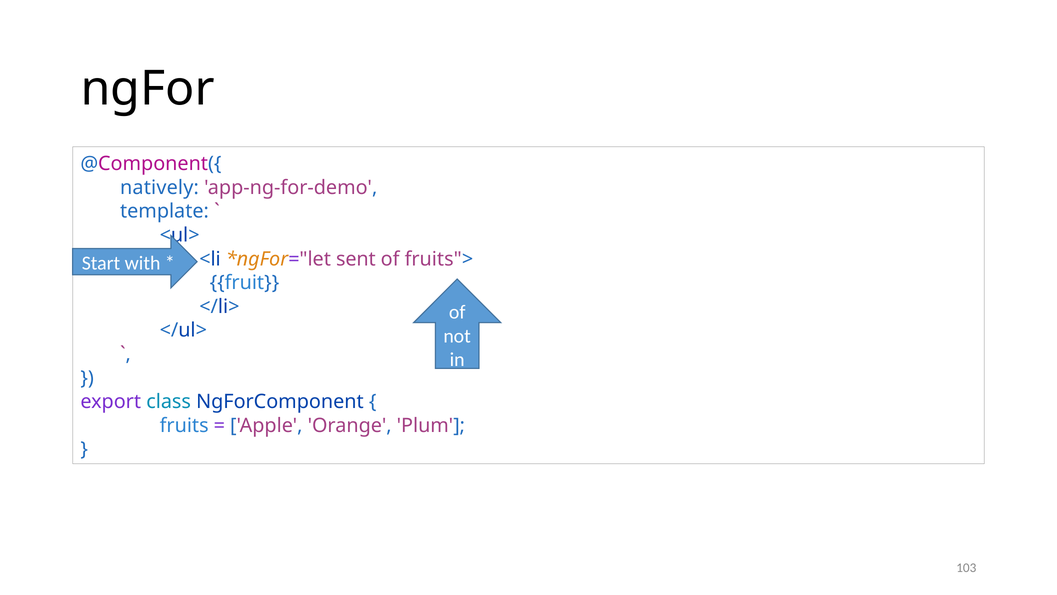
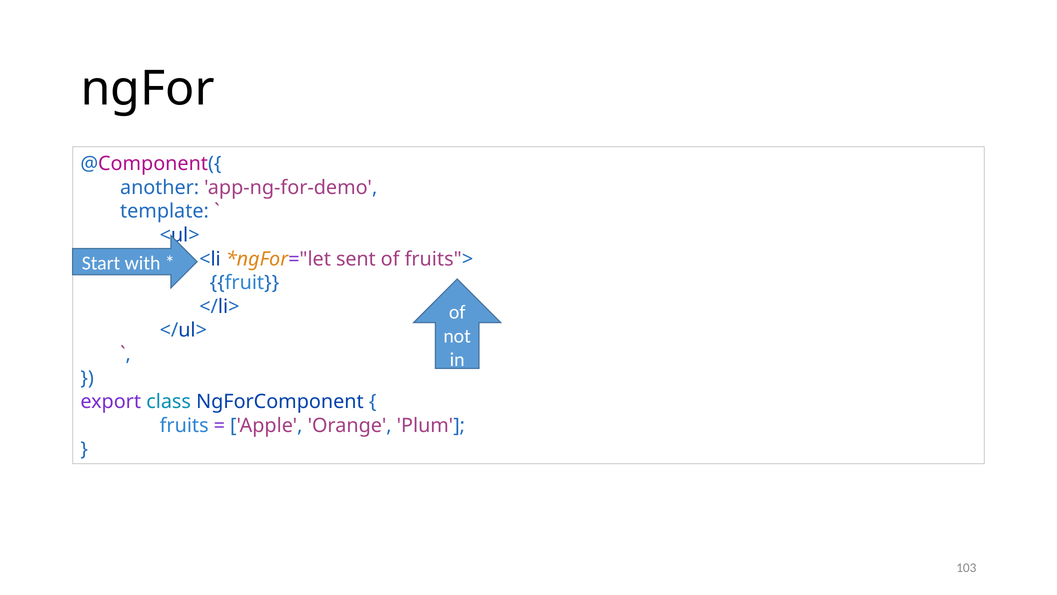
natively: natively -> another (160, 187)
